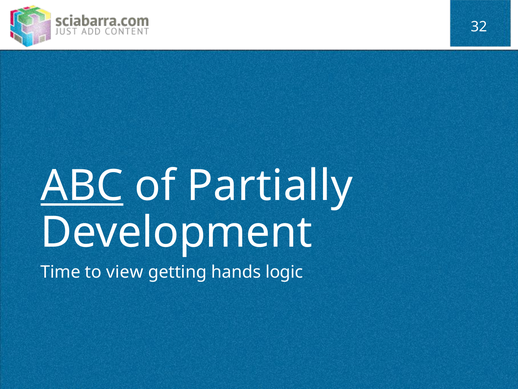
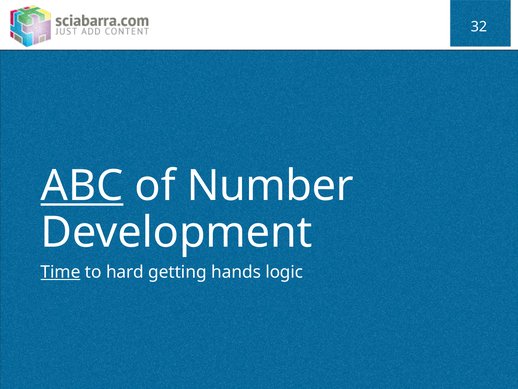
Partially: Partially -> Number (270, 186)
Time underline: none -> present (60, 272)
view: view -> hard (125, 272)
